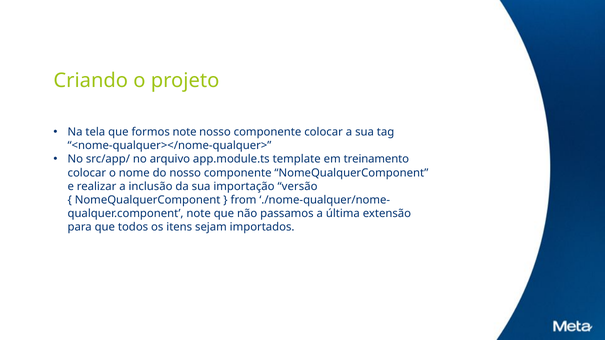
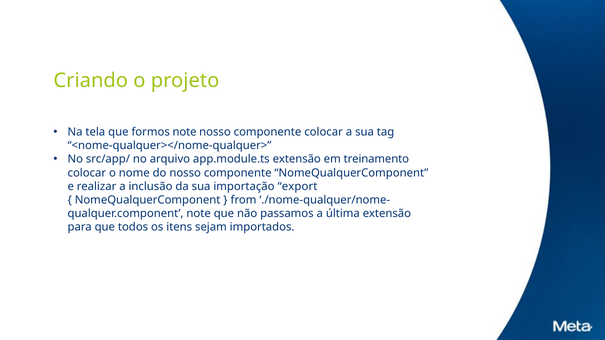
app.module.ts template: template -> extensão (297, 159)
versão: versão -> export (298, 187)
